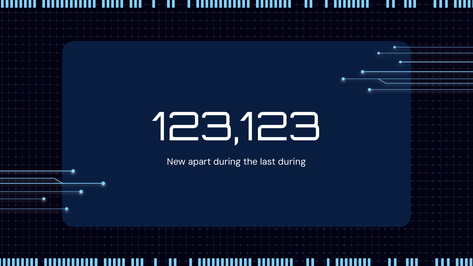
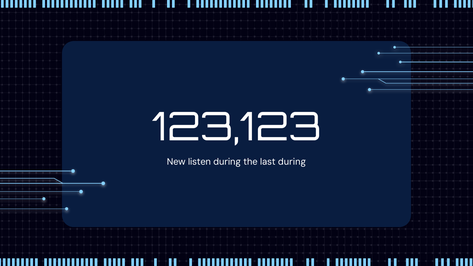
apart: apart -> listen (199, 162)
